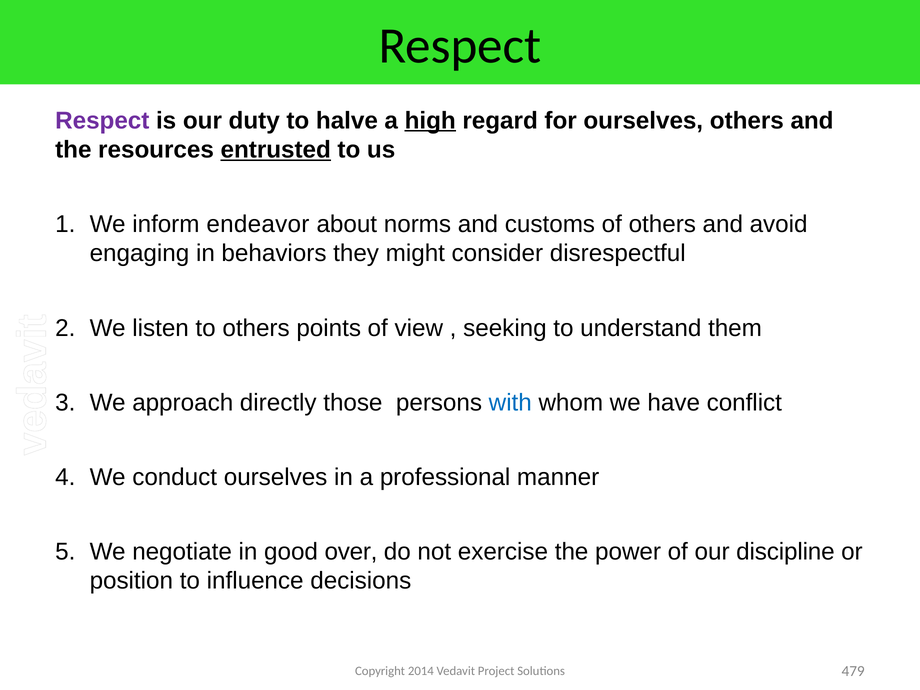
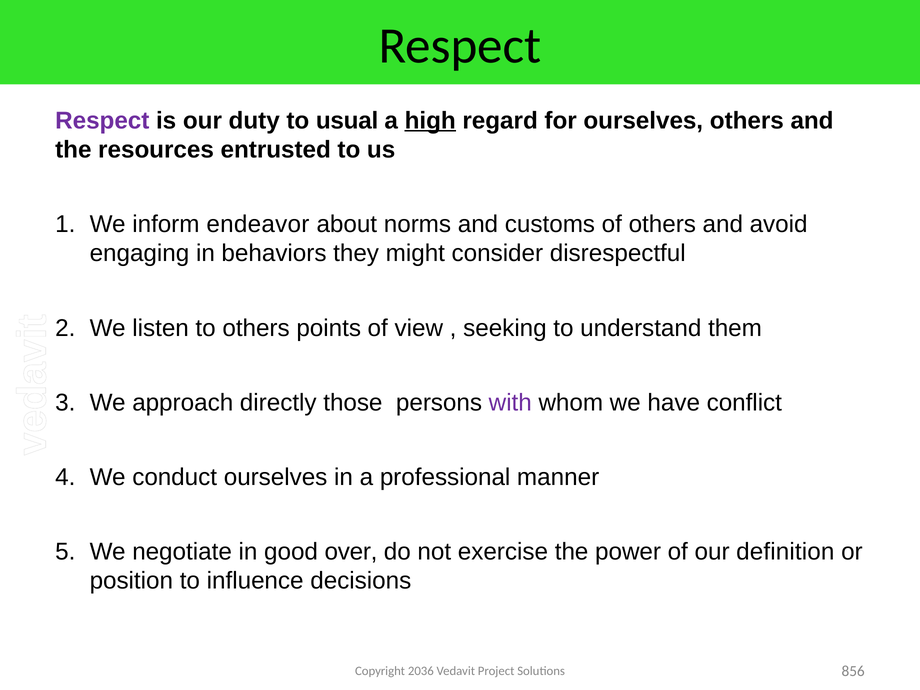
halve: halve -> usual (347, 121)
entrusted underline: present -> none (276, 150)
with colour: blue -> purple (510, 403)
discipline: discipline -> definition (785, 552)
2014: 2014 -> 2036 (421, 671)
479: 479 -> 856 (853, 671)
